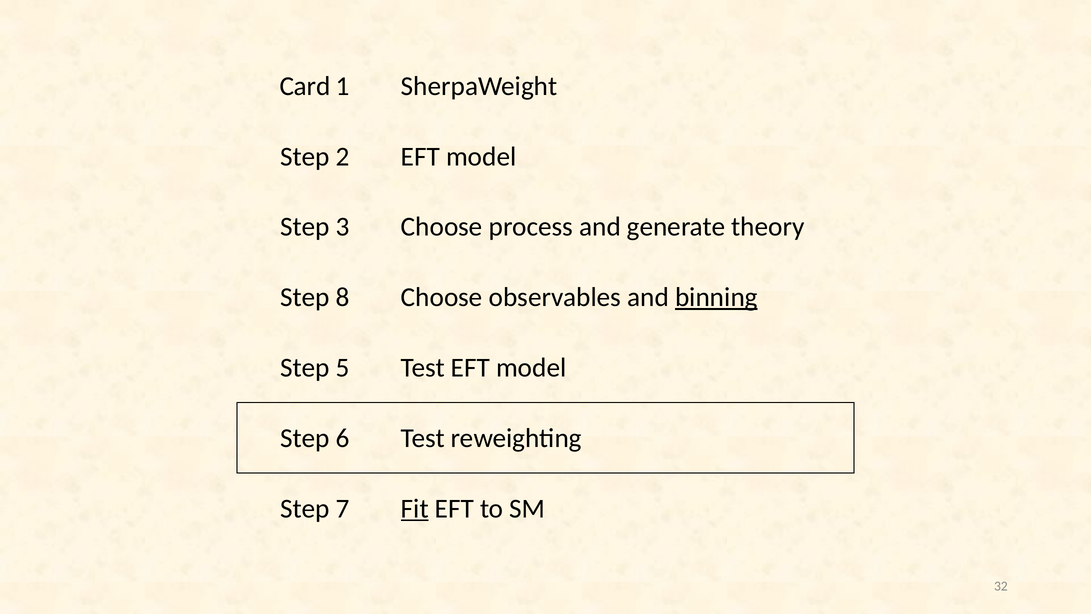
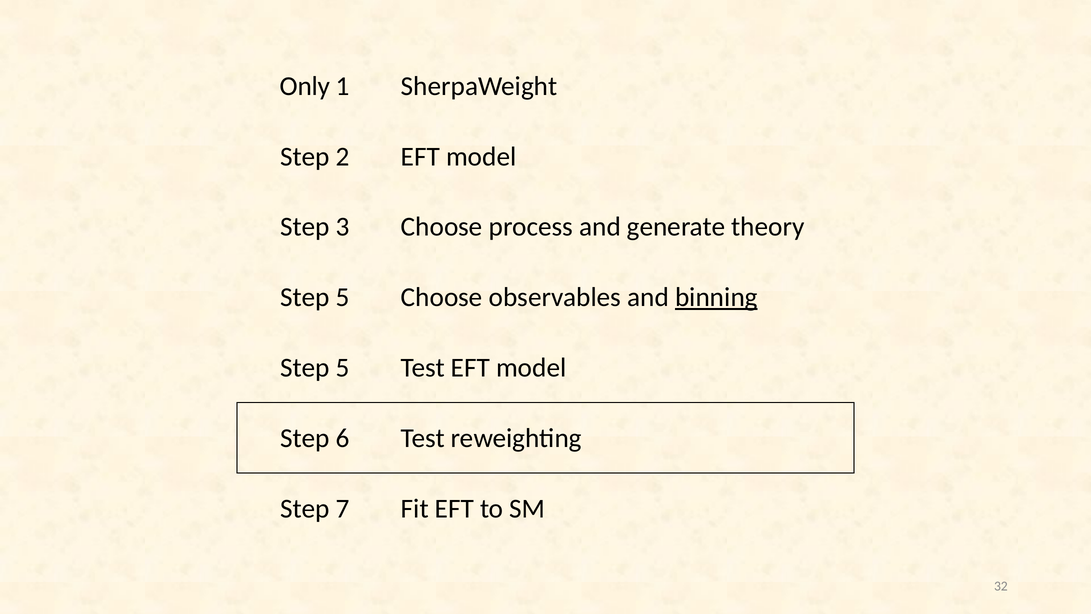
Card: Card -> Only (305, 86)
8: 8 -> 5 (343, 297)
Fit underline: present -> none (415, 508)
